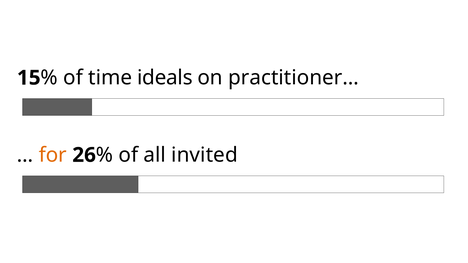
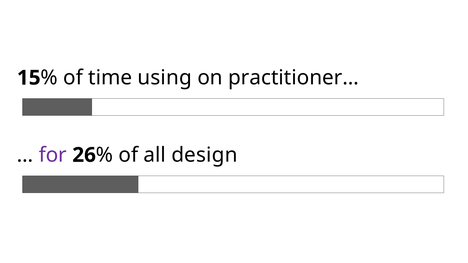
ideals: ideals -> using (165, 78)
for colour: orange -> purple (53, 155)
invited: invited -> design (204, 155)
